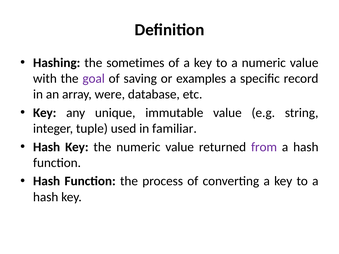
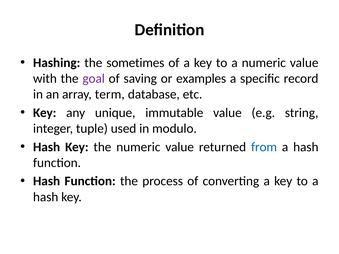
were: were -> term (110, 94)
familiar: familiar -> modulo (174, 129)
from colour: purple -> blue (264, 147)
